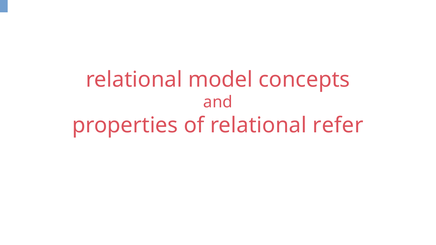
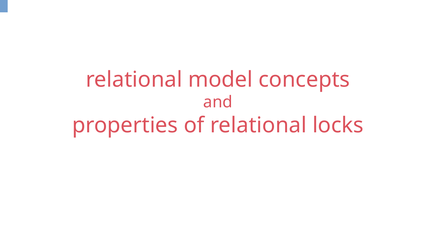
refer: refer -> locks (338, 125)
